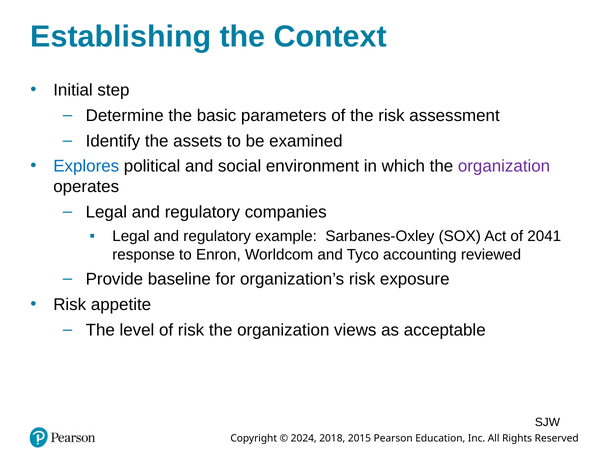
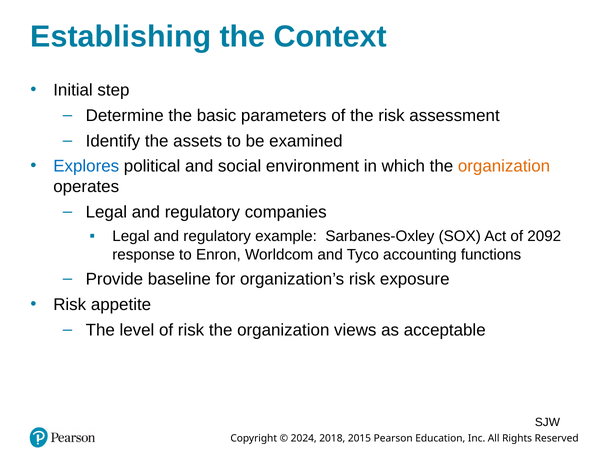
organization colour: purple -> orange (504, 166)
2041: 2041 -> 2092 (544, 236)
reviewed: reviewed -> functions (491, 254)
